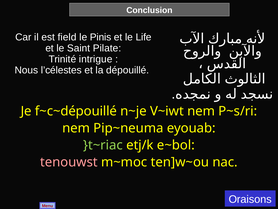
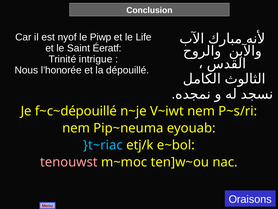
field: field -> nyof (67, 37)
Pinis: Pinis -> Piwp (101, 37)
Pilate: Pilate -> Éeratf (107, 48)
l’célestes: l’célestes -> l’honorée (61, 70)
}t~riac colour: light green -> light blue (103, 145)
